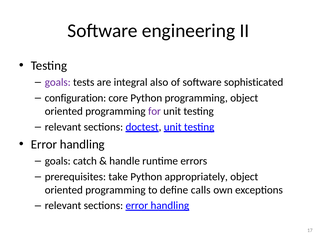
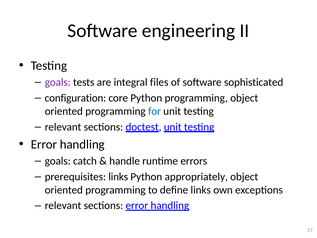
also: also -> files (159, 82)
for colour: purple -> blue (154, 111)
prerequisites take: take -> links (118, 176)
define calls: calls -> links (201, 190)
